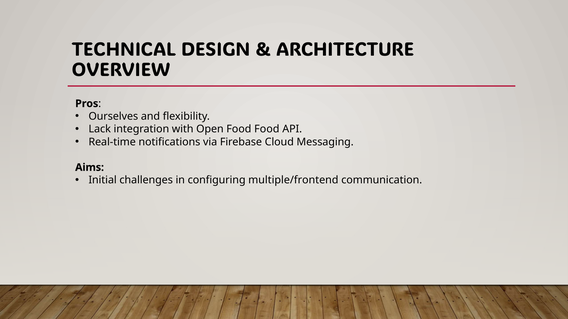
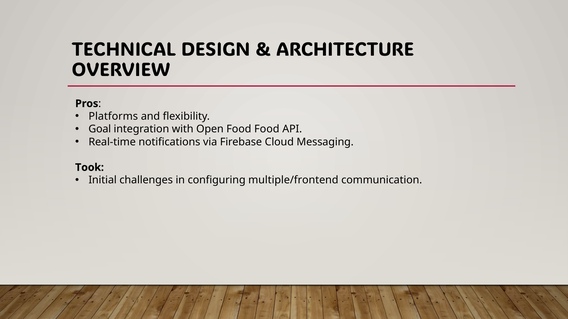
Ourselves: Ourselves -> Platforms (113, 117)
Lack: Lack -> Goal (100, 129)
Aims: Aims -> Took (90, 168)
